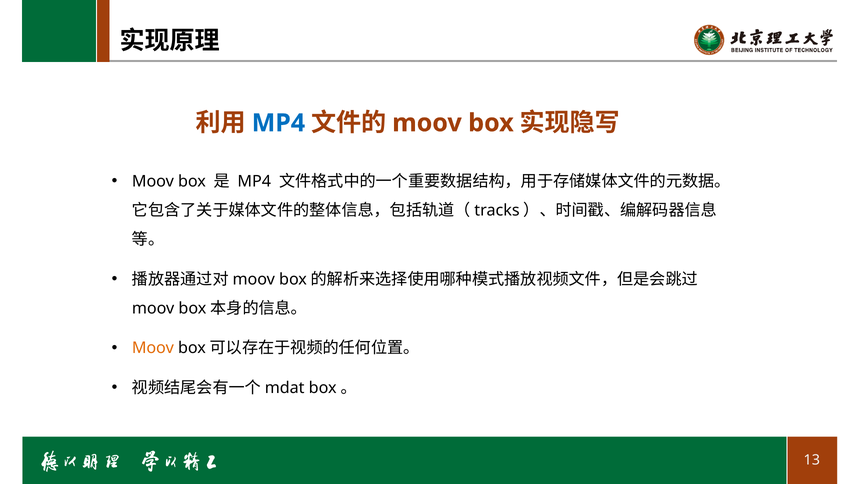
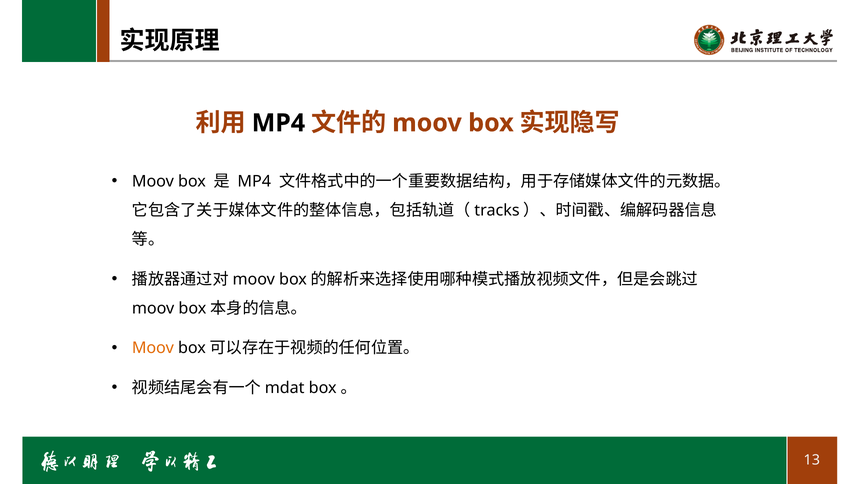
MP4 colour: blue -> black (278, 123)
